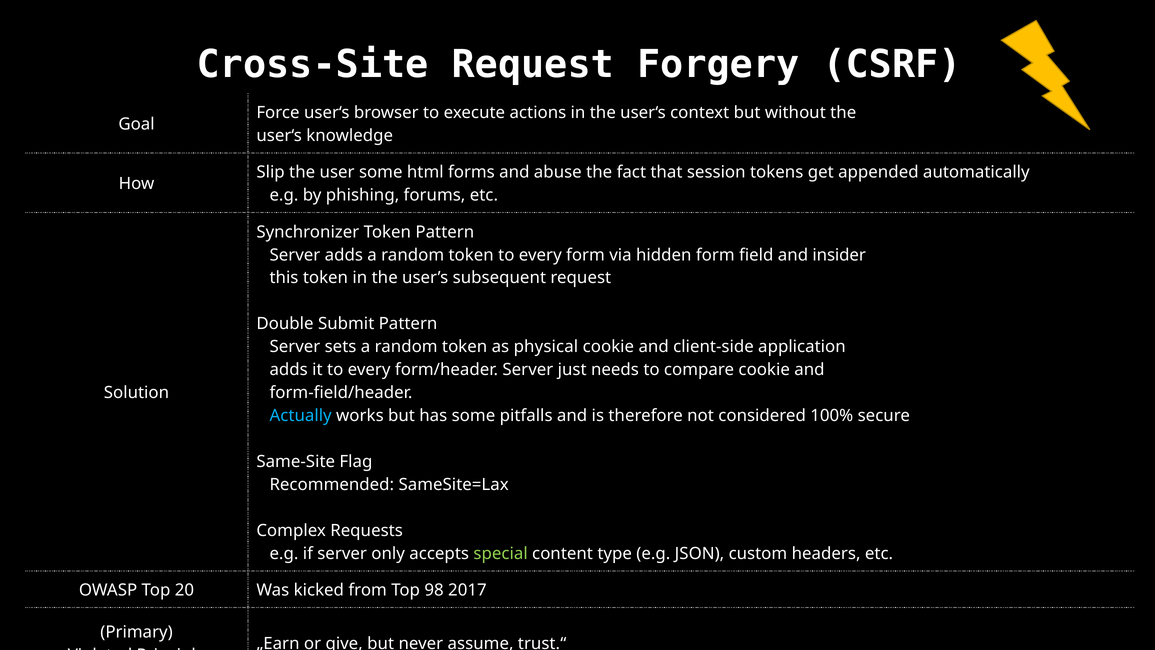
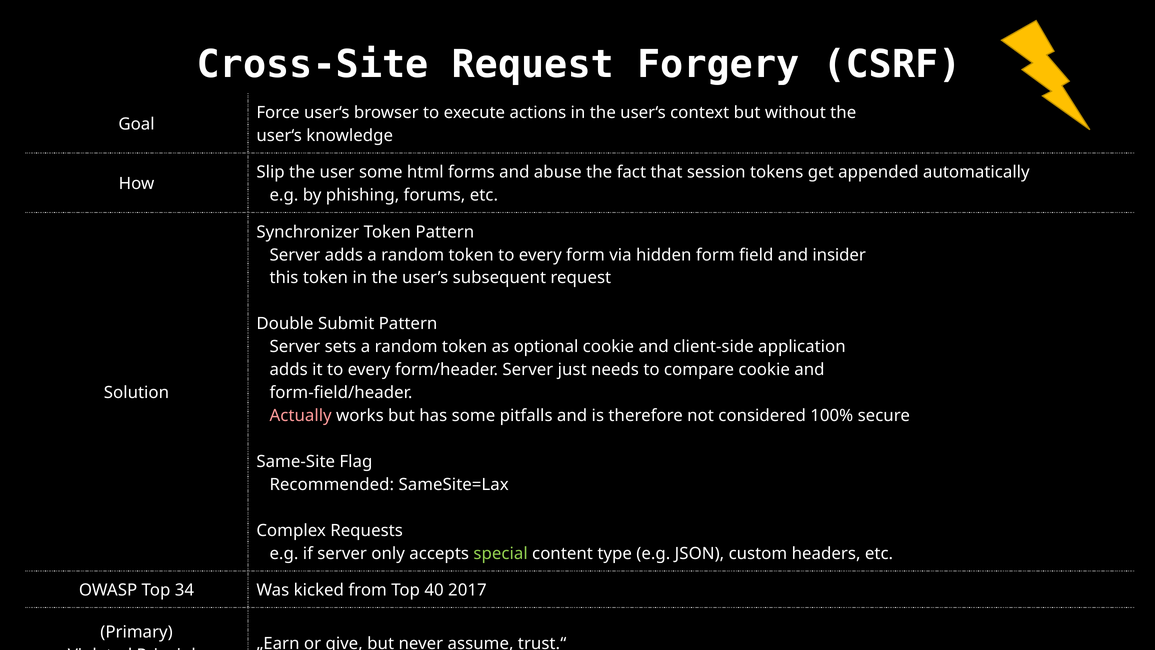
physical: physical -> optional (546, 347)
Actually colour: light blue -> pink (301, 415)
20: 20 -> 34 (184, 590)
98: 98 -> 40 (434, 590)
